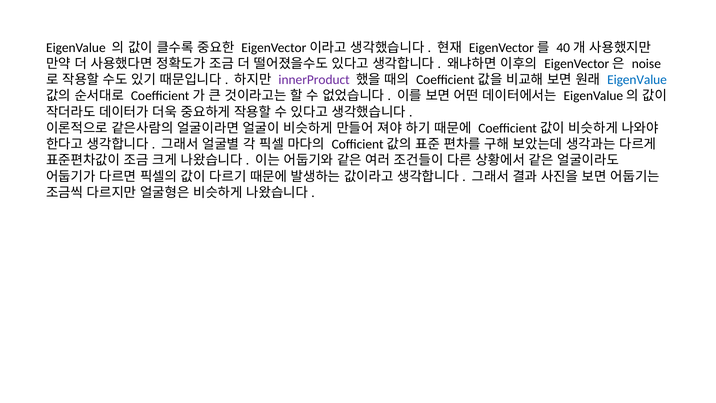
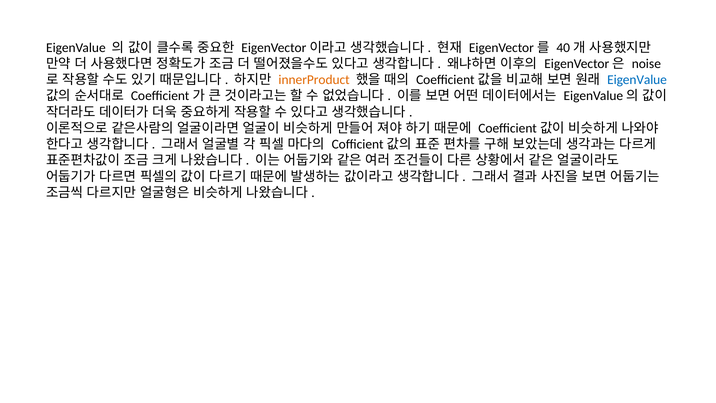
innerProduct colour: purple -> orange (314, 80)
